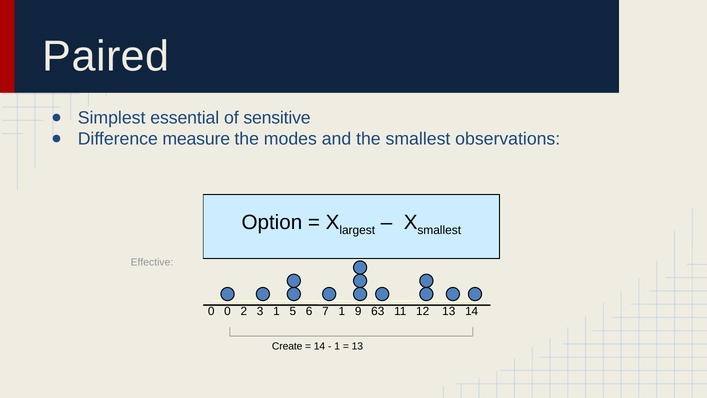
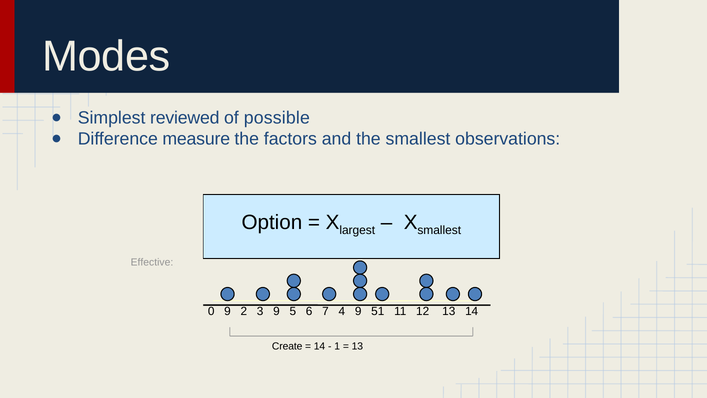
Paired: Paired -> Modes (106, 56)
essential: essential -> reviewed (185, 118)
sensitive: sensitive -> possible (277, 118)
modes: modes -> factors (290, 139)
0 0: 0 -> 9 (227, 311)
3 1: 1 -> 9 (276, 311)
7 1: 1 -> 4 (342, 311)
63: 63 -> 51 (378, 311)
